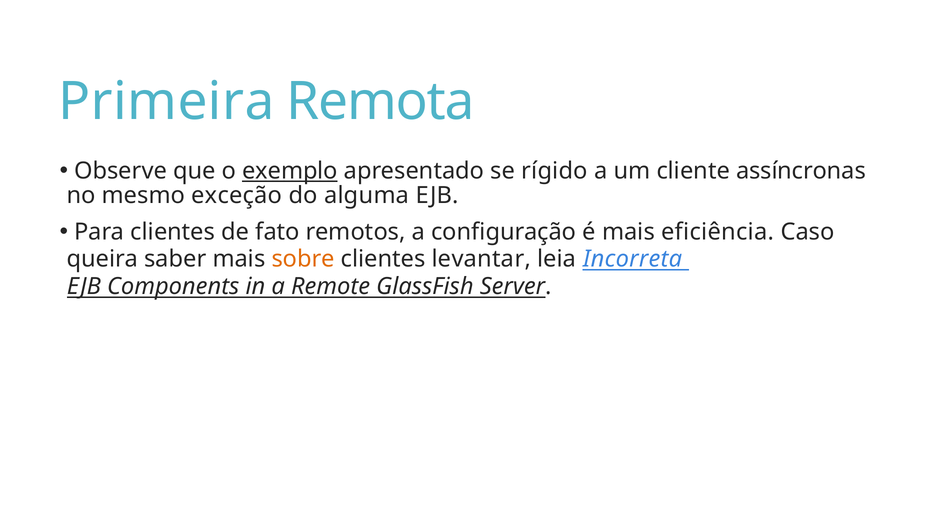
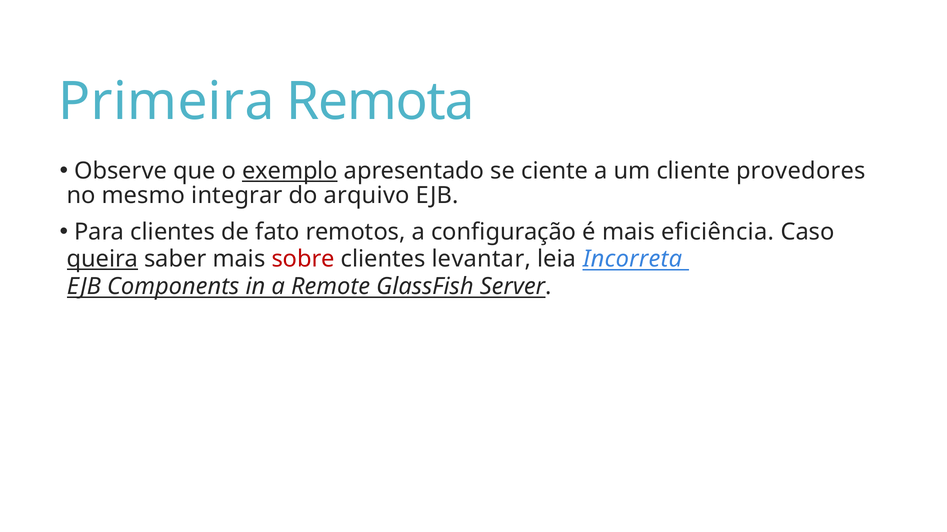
rígido: rígido -> ciente (555, 171)
assíncronas: assíncronas -> provedores (801, 171)
exceção: exceção -> integrar (237, 195)
alguma: alguma -> arquivo (367, 195)
queira underline: none -> present (102, 259)
sobre colour: orange -> red (303, 259)
